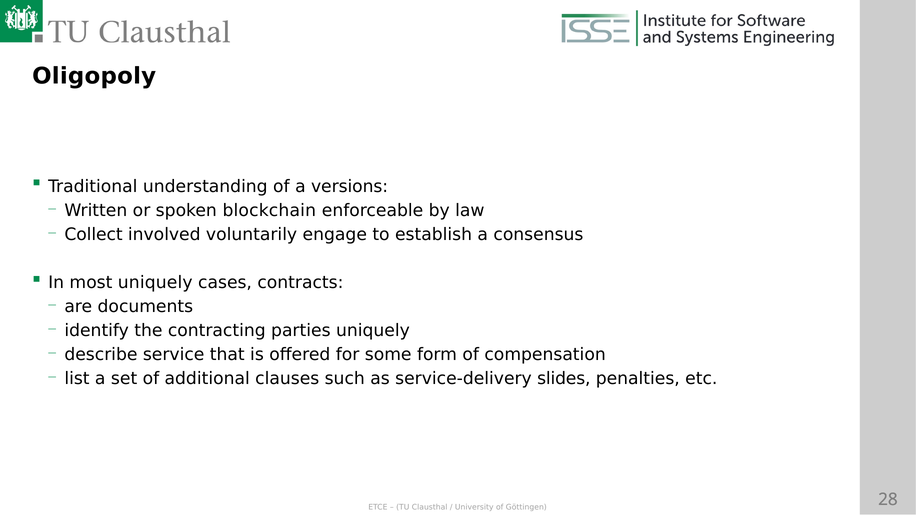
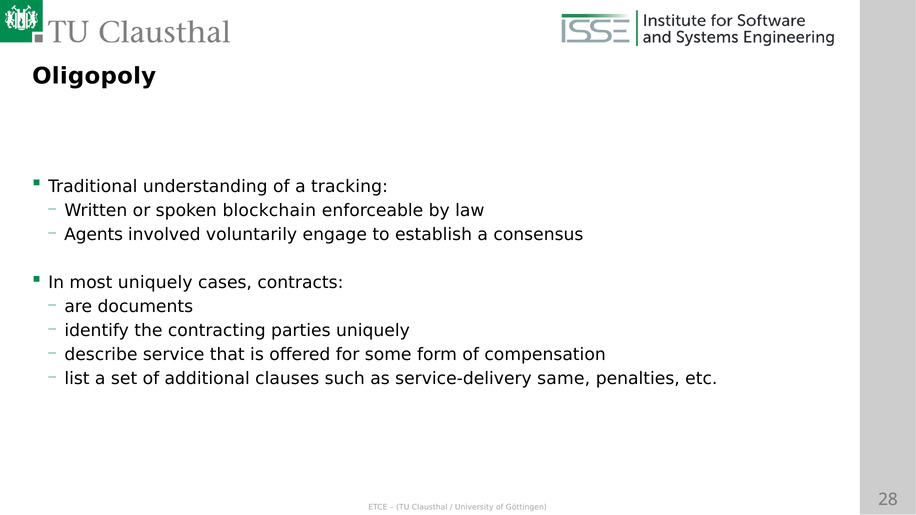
versions: versions -> tracking (349, 187)
Collect: Collect -> Agents (94, 235)
slides: slides -> same (564, 379)
